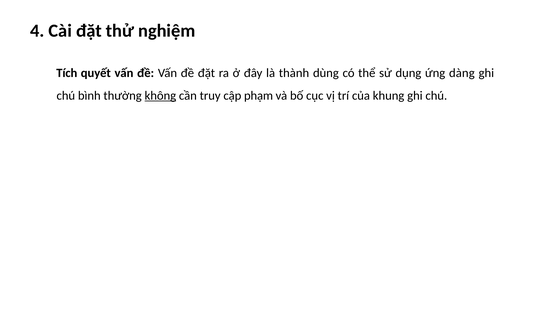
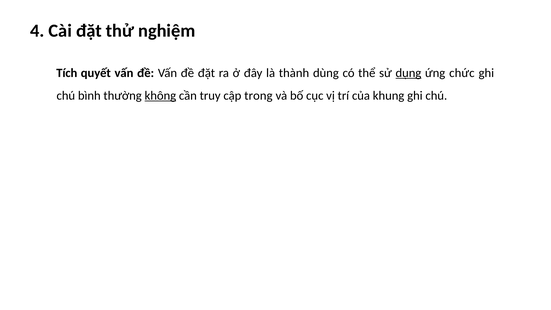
dụng underline: none -> present (408, 73)
dàng: dàng -> chức (462, 73)
phạm: phạm -> trong (258, 96)
